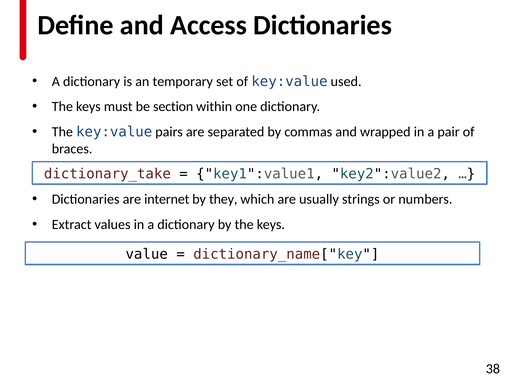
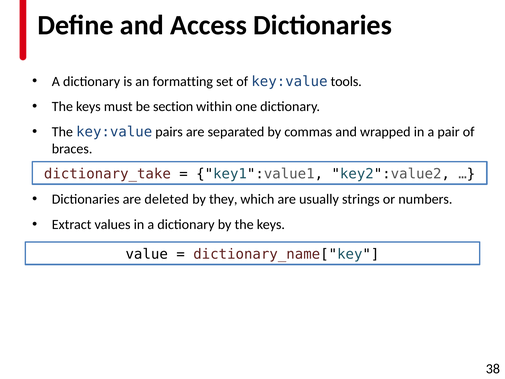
temporary: temporary -> formatting (183, 81)
used: used -> tools (346, 81)
internet: internet -> deleted (167, 199)
